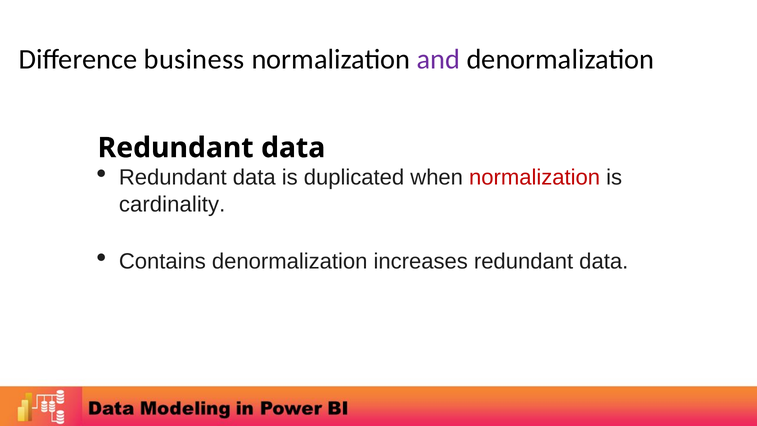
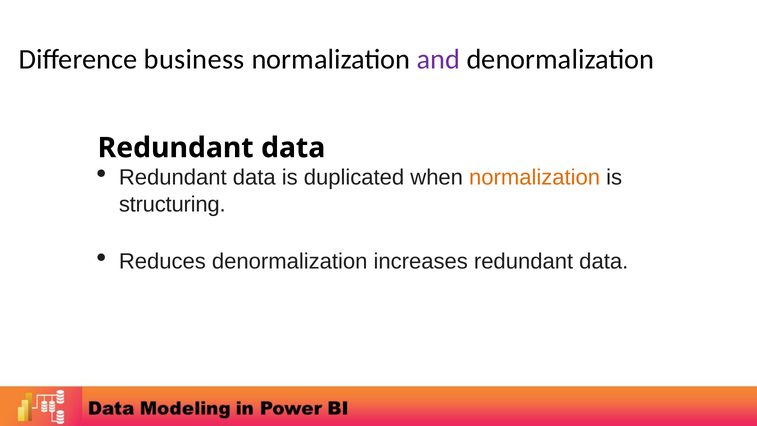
normalization colour: red -> orange (535, 178)
cardinality: cardinality -> structuring (172, 204)
Contains: Contains -> Reduces (162, 261)
